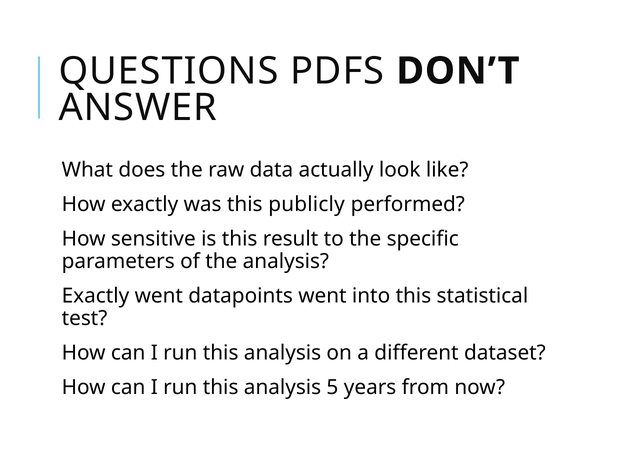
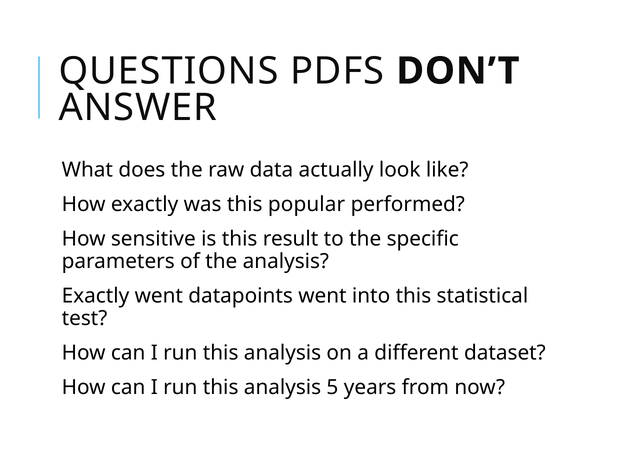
publicly: publicly -> popular (307, 204)
